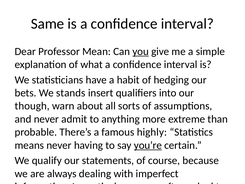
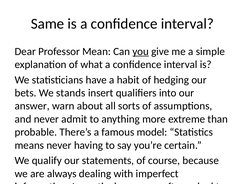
though: though -> answer (32, 106)
highly: highly -> model (152, 132)
you’re underline: present -> none (148, 145)
